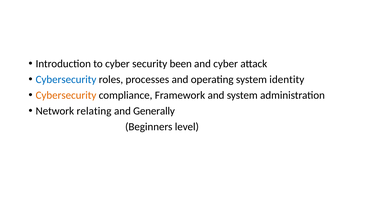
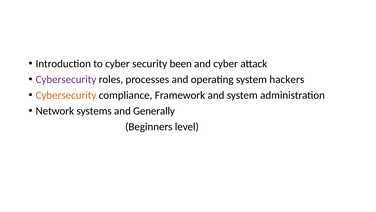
Cybersecurity colour: blue -> purple (66, 79)
identity: identity -> hackers (287, 79)
relating: relating -> systems (94, 111)
